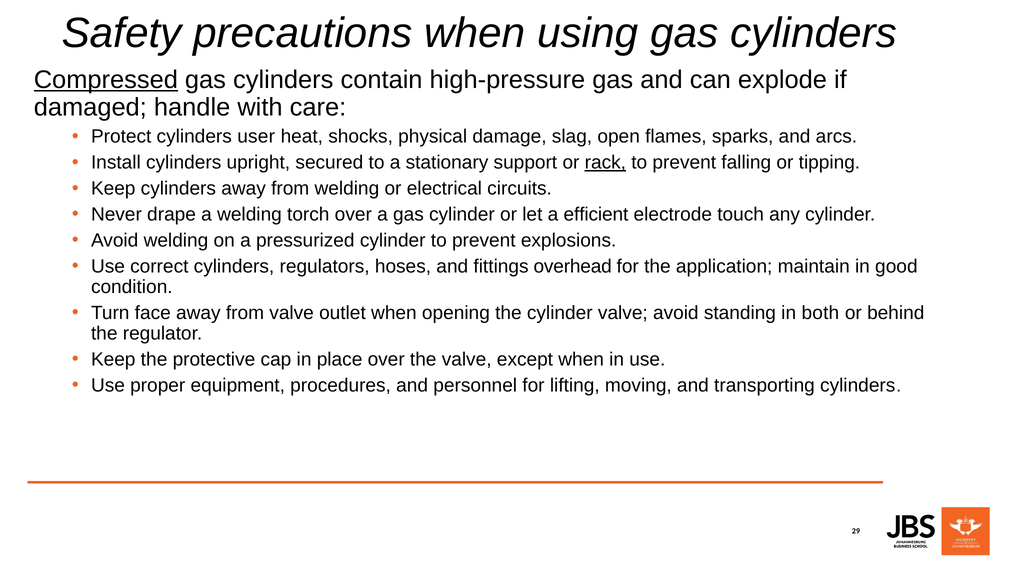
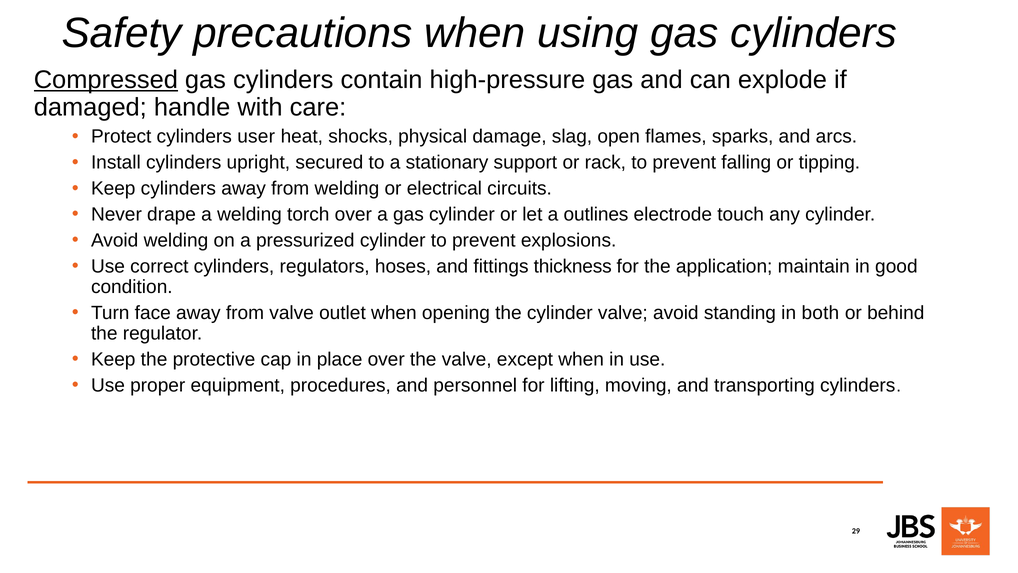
rack underline: present -> none (605, 162)
efficient: efficient -> outlines (596, 214)
overhead: overhead -> thickness (573, 266)
